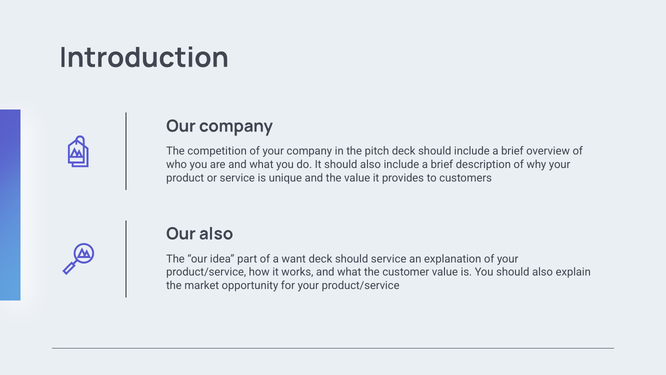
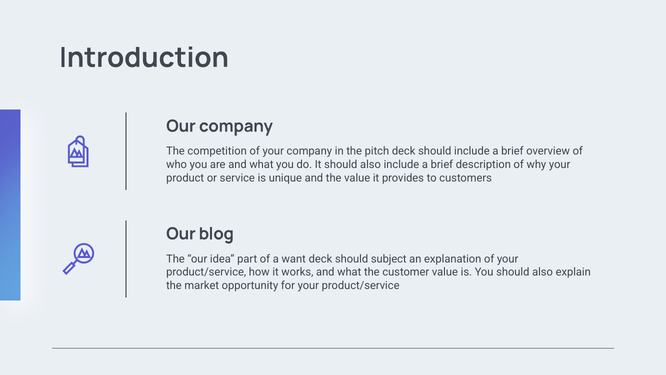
Our also: also -> blog (216, 234)
should service: service -> subject (389, 259)
